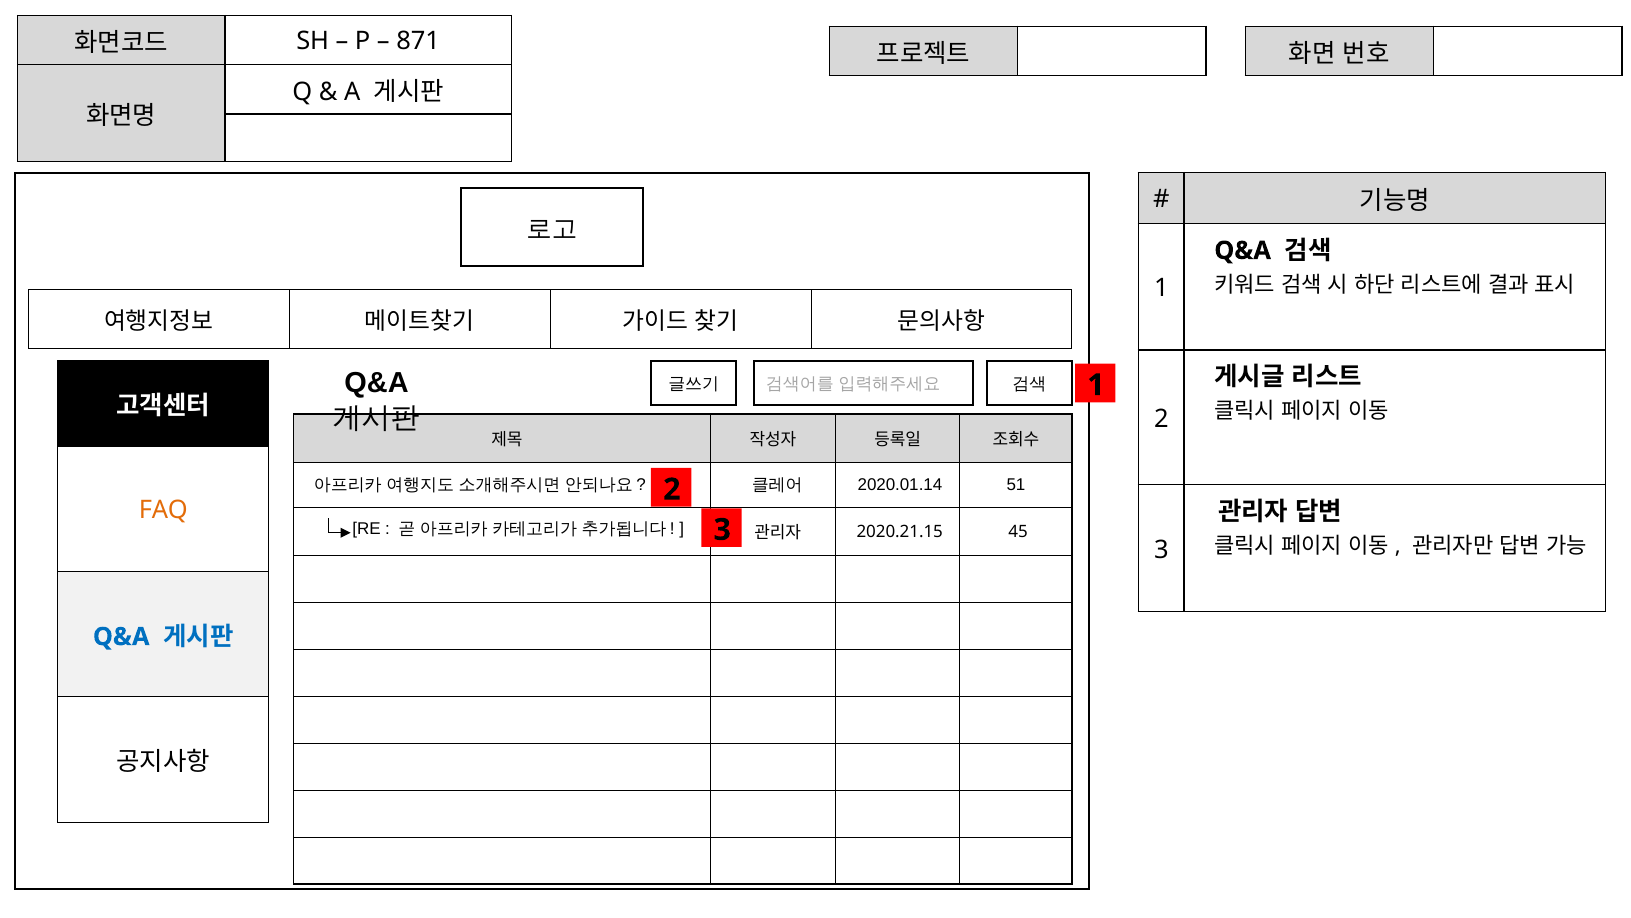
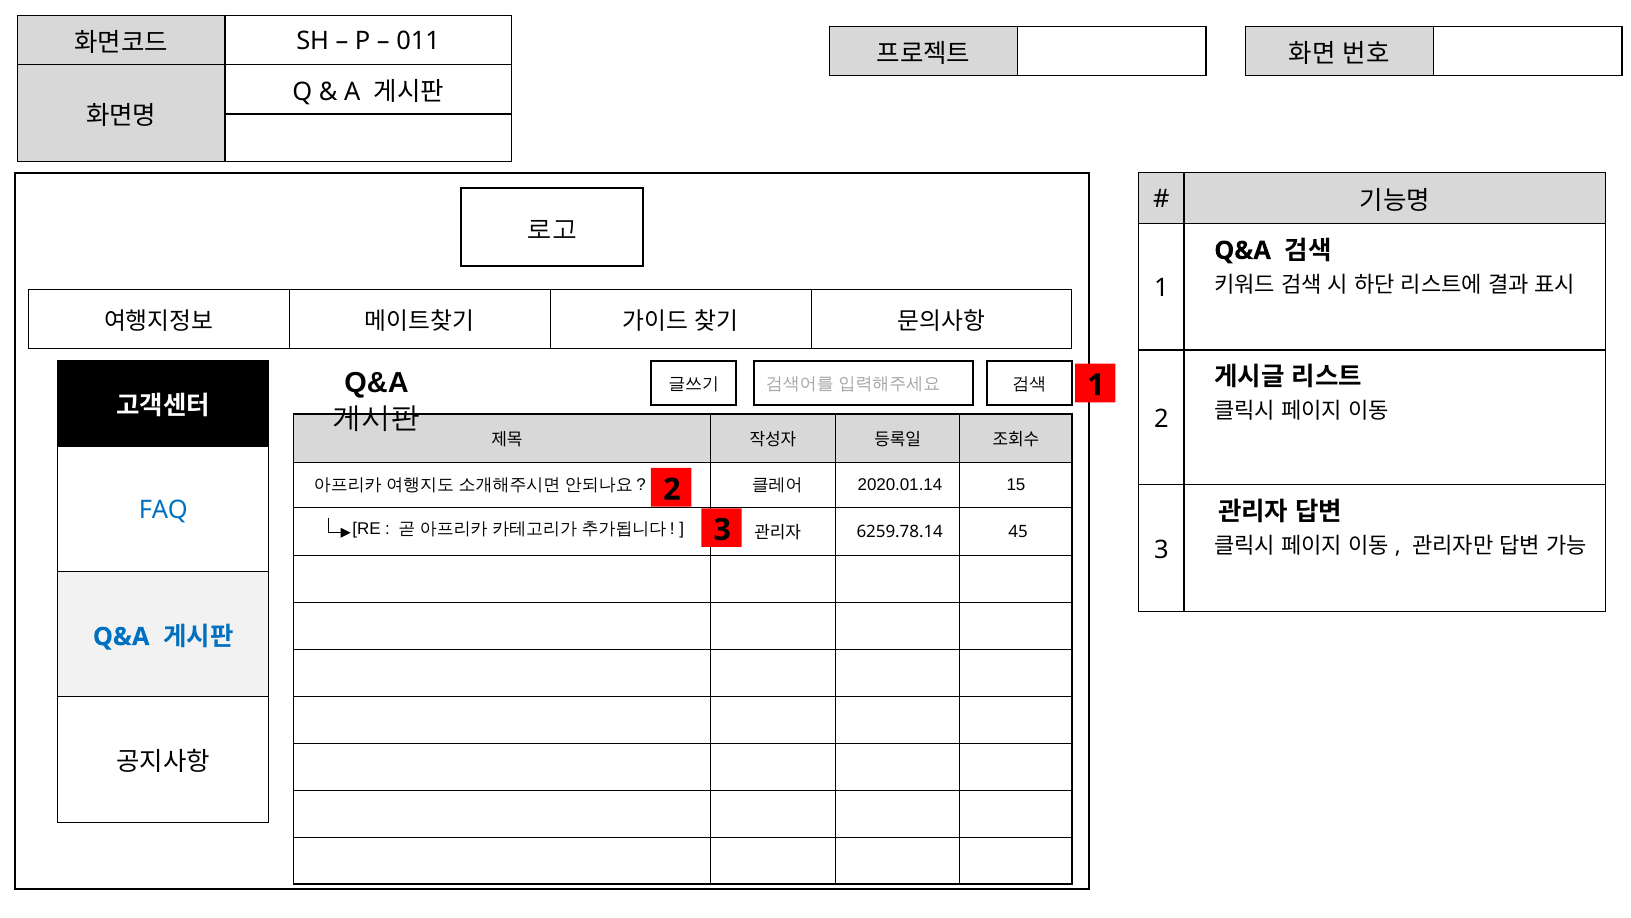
871: 871 -> 011 (418, 42)
51: 51 -> 15 (1016, 485)
FAQ colour: orange -> blue (163, 510)
2020.21.15: 2020.21.15 -> 6259.78.14 (900, 531)
